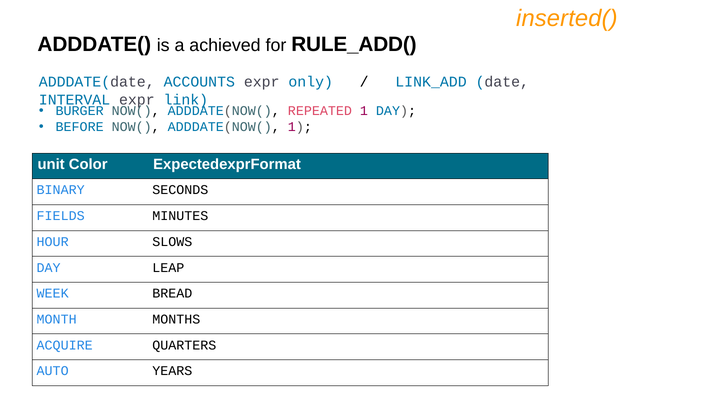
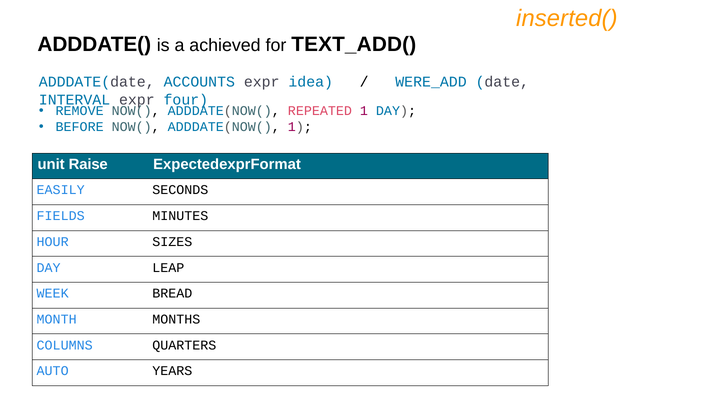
RULE_ADD(: RULE_ADD( -> TEXT_ADD( (354, 45)
only: only -> idea (311, 82)
LINK_ADD: LINK_ADD -> WERE_ADD (431, 82)
link: link -> four (186, 100)
BURGER: BURGER -> REMOVE (80, 111)
Color: Color -> Raise (88, 164)
BINARY: BINARY -> EASILY (61, 190)
SLOWS: SLOWS -> SIZES (172, 241)
ACQUIRE: ACQUIRE -> COLUMNS (65, 345)
